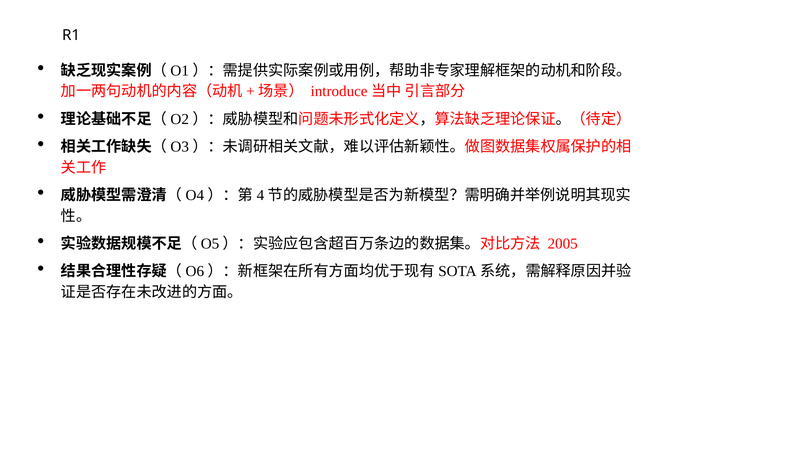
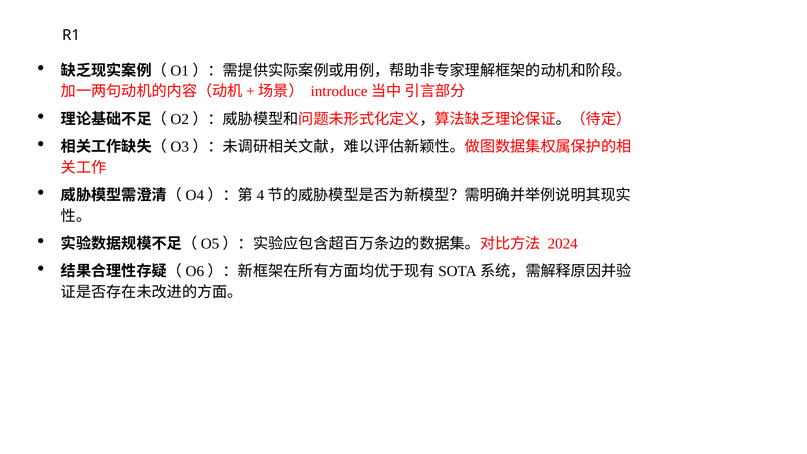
2005: 2005 -> 2024 (563, 244)
